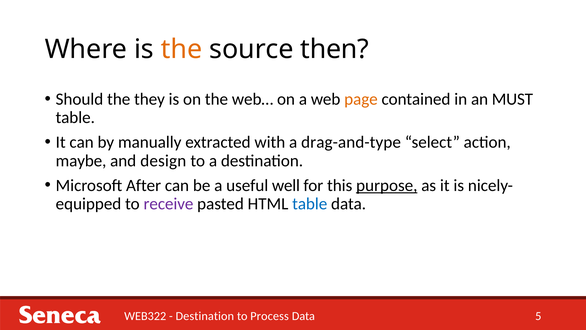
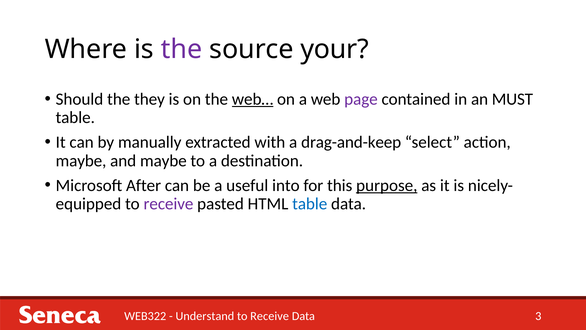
the colour: orange -> purple (181, 49)
then: then -> your (335, 49)
web… underline: none -> present (253, 99)
page colour: orange -> purple (361, 99)
drag-and-type: drag-and-type -> drag-and-keep (351, 142)
and design: design -> maybe (163, 161)
well: well -> into (286, 185)
Destination: Destination -> Understand (205, 316)
Process: Process -> Receive (270, 316)
5: 5 -> 3 (538, 316)
